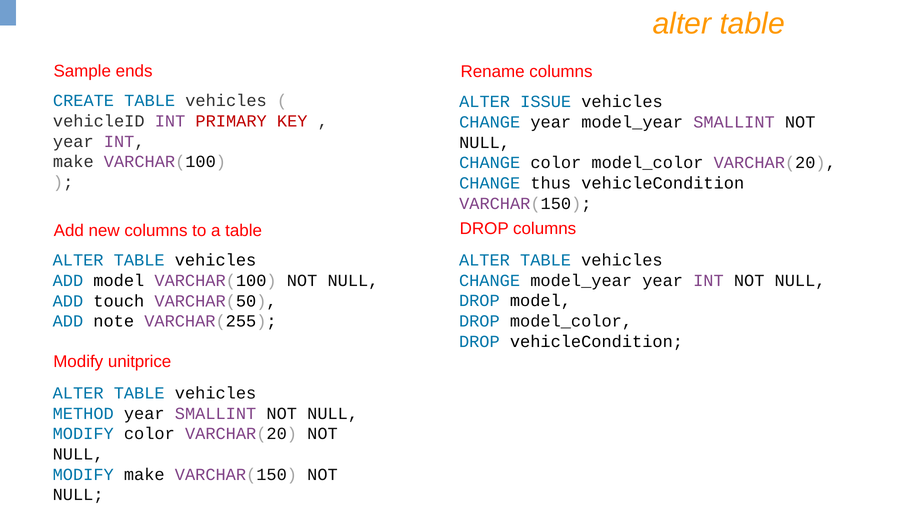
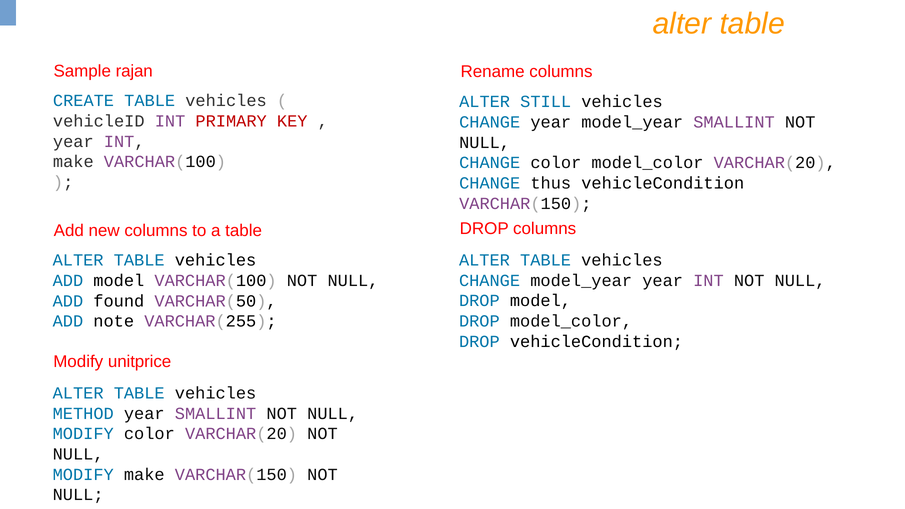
ends: ends -> rajan (134, 71)
ISSUE: ISSUE -> STILL (546, 102)
touch: touch -> found (119, 301)
